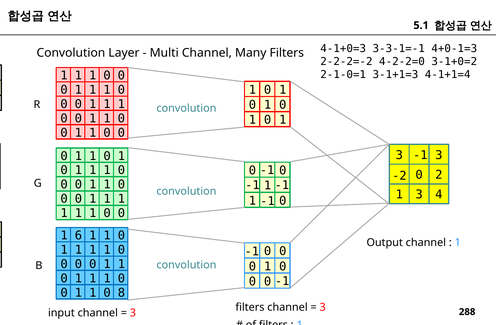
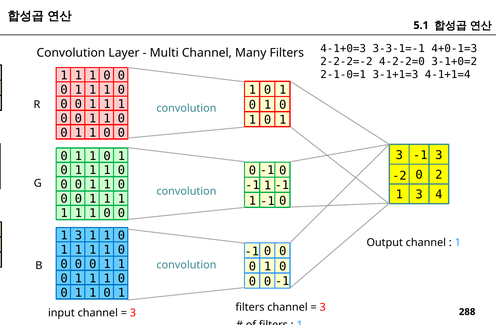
6: 6 -> 3 (78, 236)
8: 8 -> 1 (121, 293)
